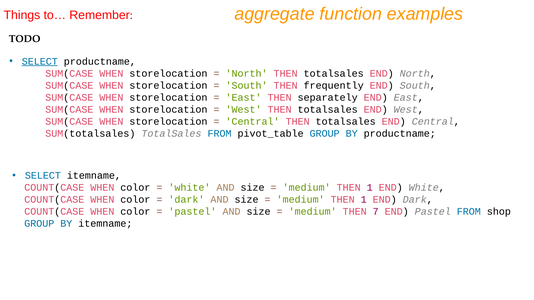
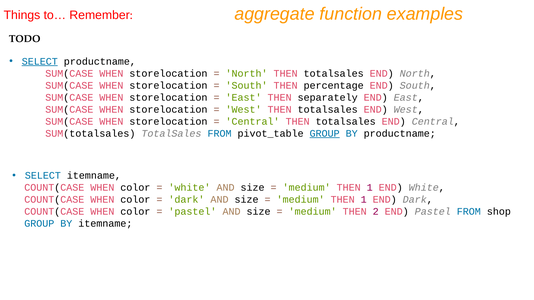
frequently: frequently -> percentage (334, 86)
GROUP underline: none -> present (325, 134)
7: 7 -> 2 (376, 212)
